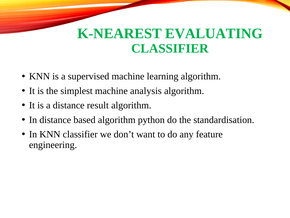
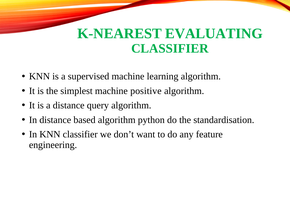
analysis: analysis -> positive (146, 91)
result: result -> query (98, 105)
